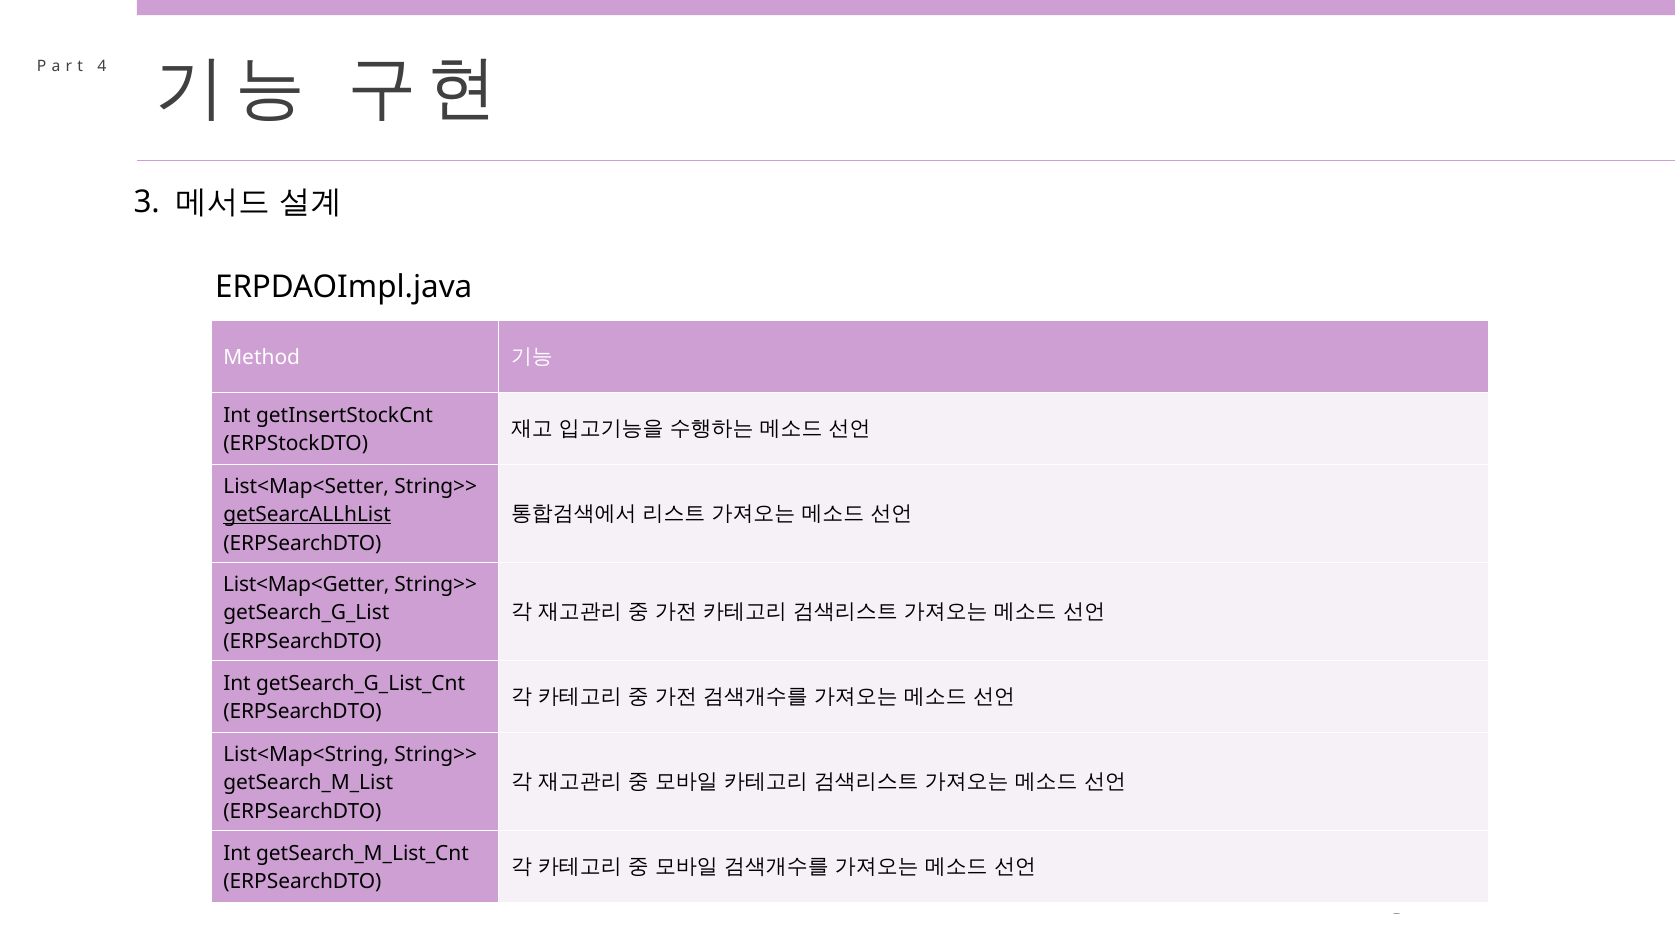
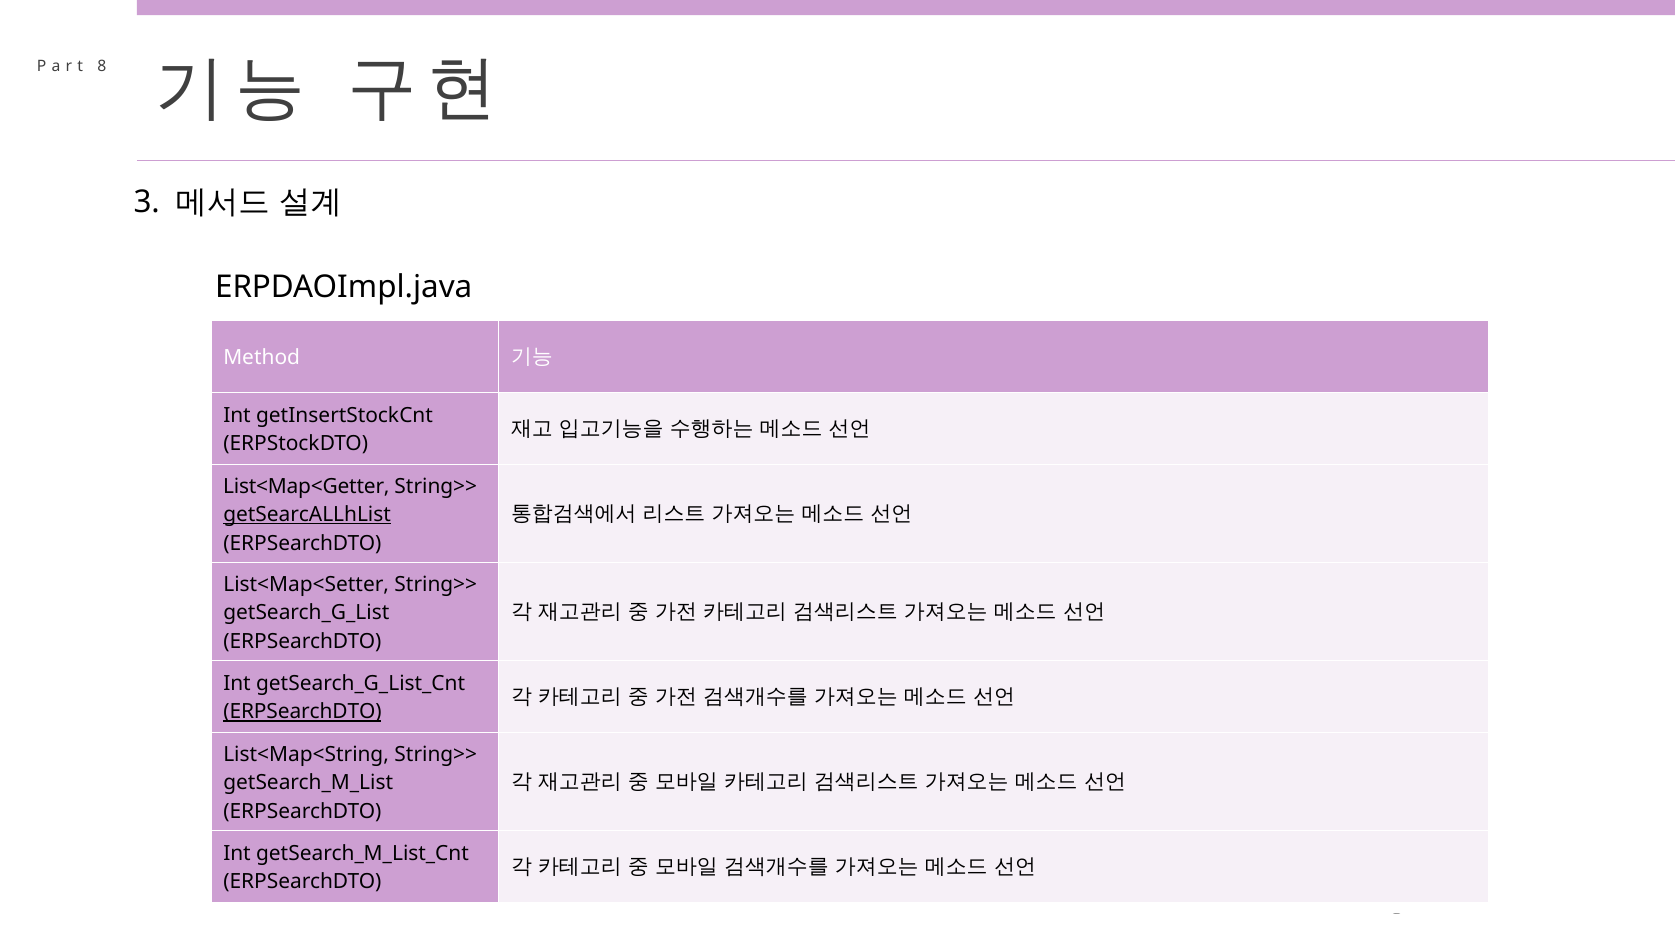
4: 4 -> 8 (102, 66)
List<Map<Setter: List<Map<Setter -> List<Map<Getter (306, 486)
List<Map<Getter: List<Map<Getter -> List<Map<Setter (306, 584)
ERPSearchDTO underline: none -> present (302, 712)
